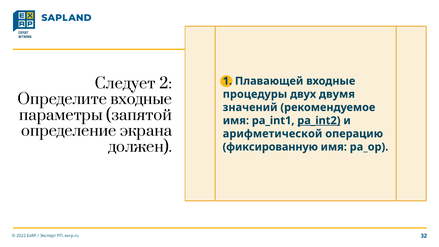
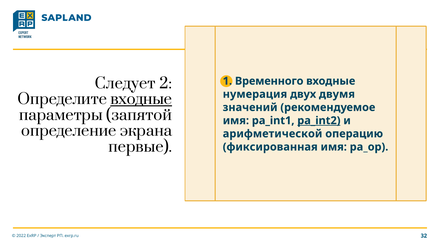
Плавающей: Плавающей -> Временного (269, 81)
процедуры: процедуры -> нумерация (255, 94)
входные underline: none -> present (141, 99)
должен: должен -> первые (140, 147)
фиксированную: фиксированную -> фиксированная (270, 147)
